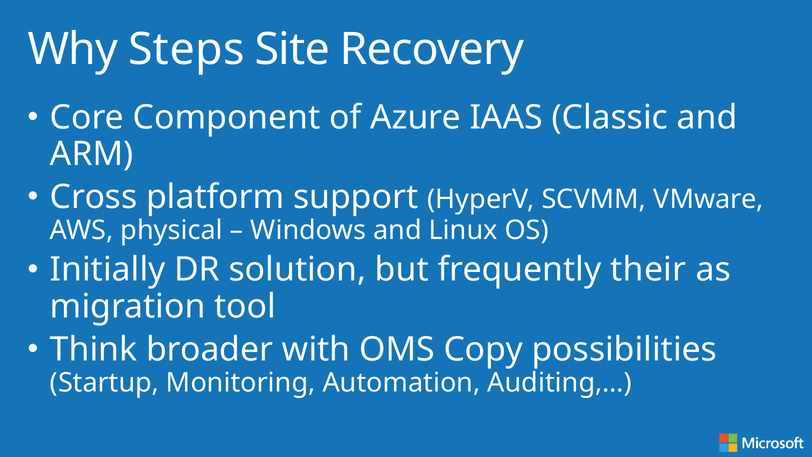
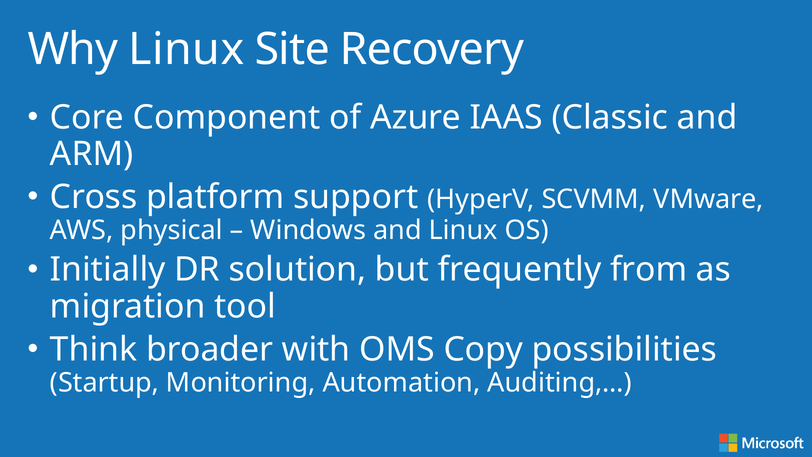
Why Steps: Steps -> Linux (186, 49)
their: their -> from (649, 270)
